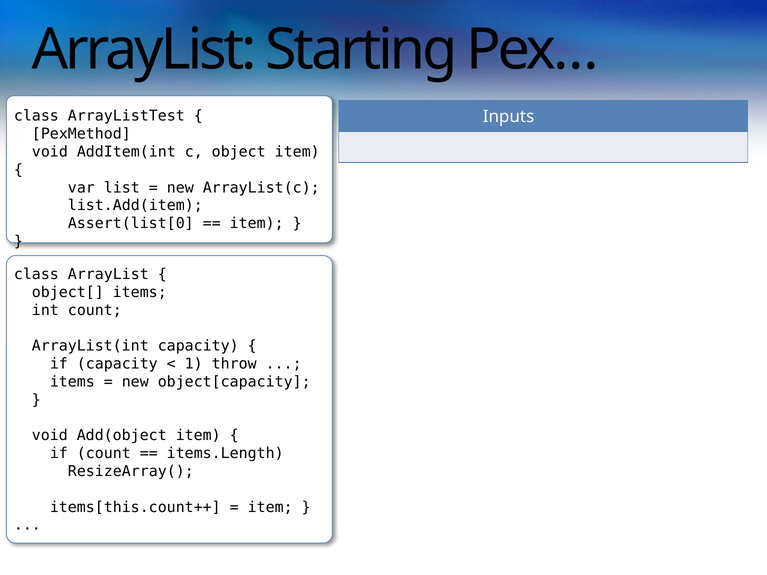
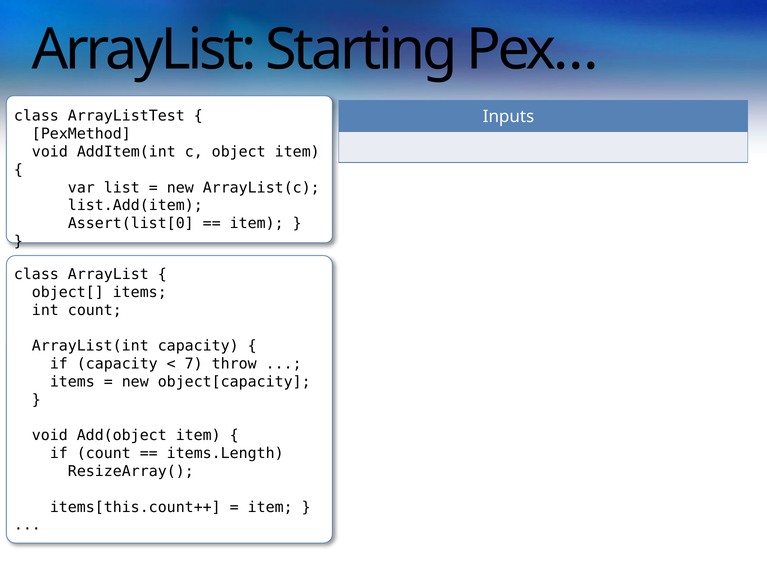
1: 1 -> 7 (194, 364)
